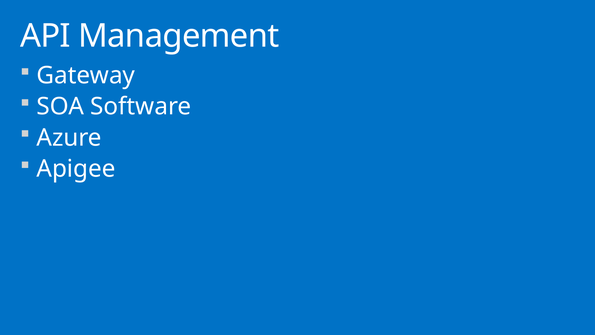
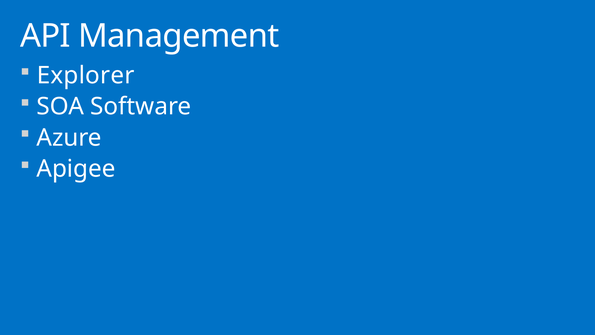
Gateway: Gateway -> Explorer (86, 75)
